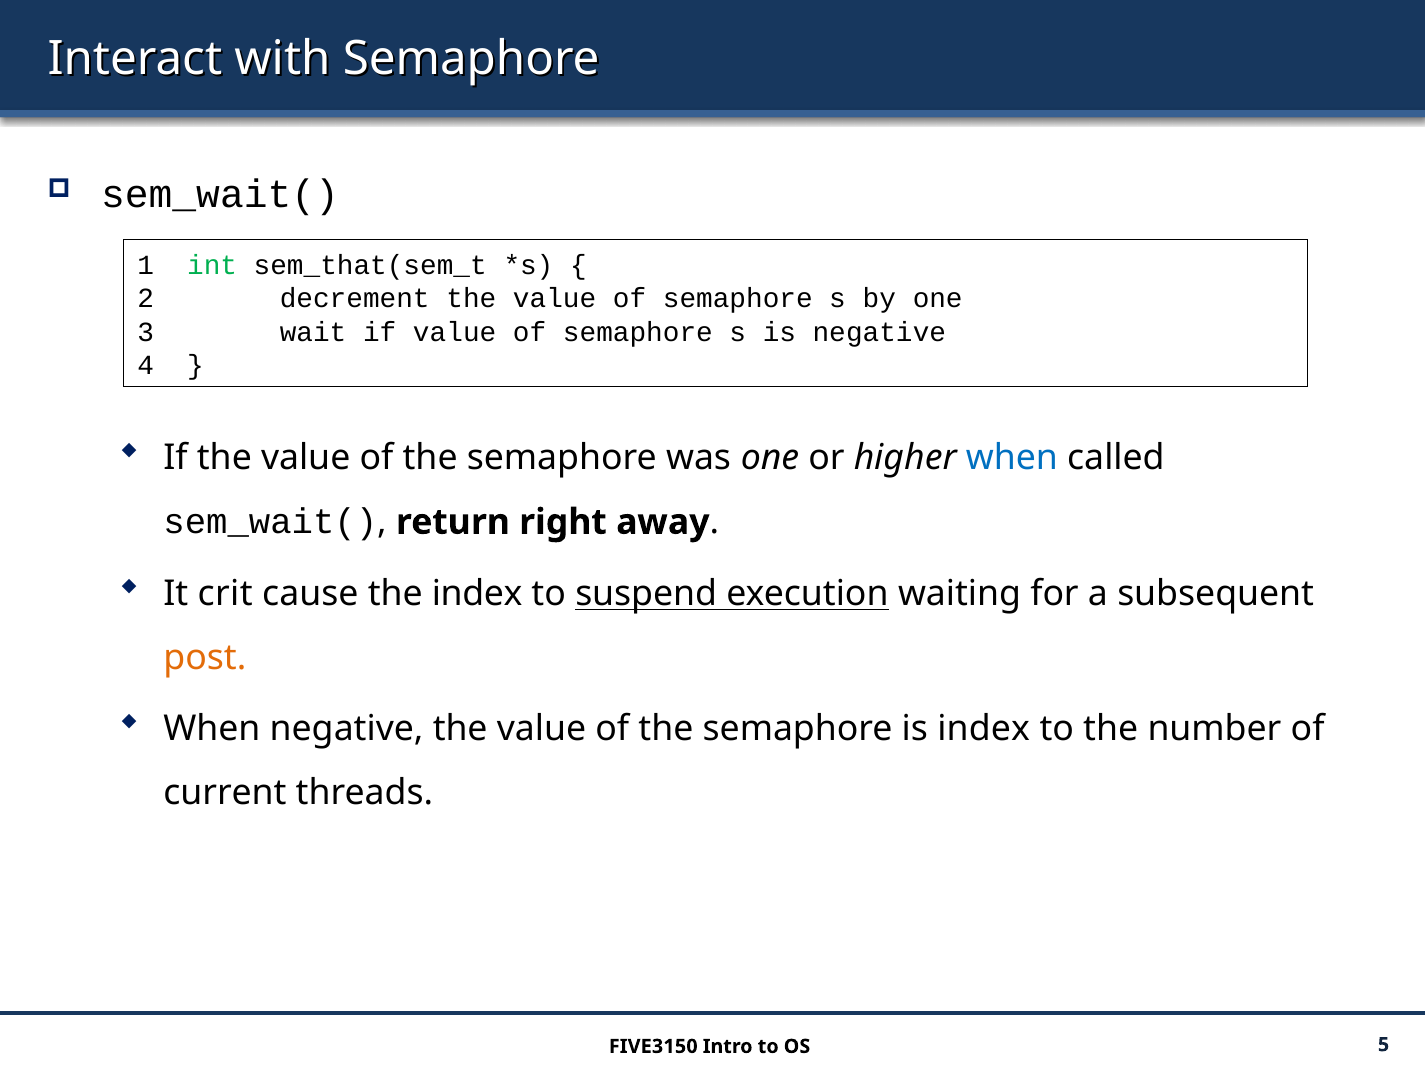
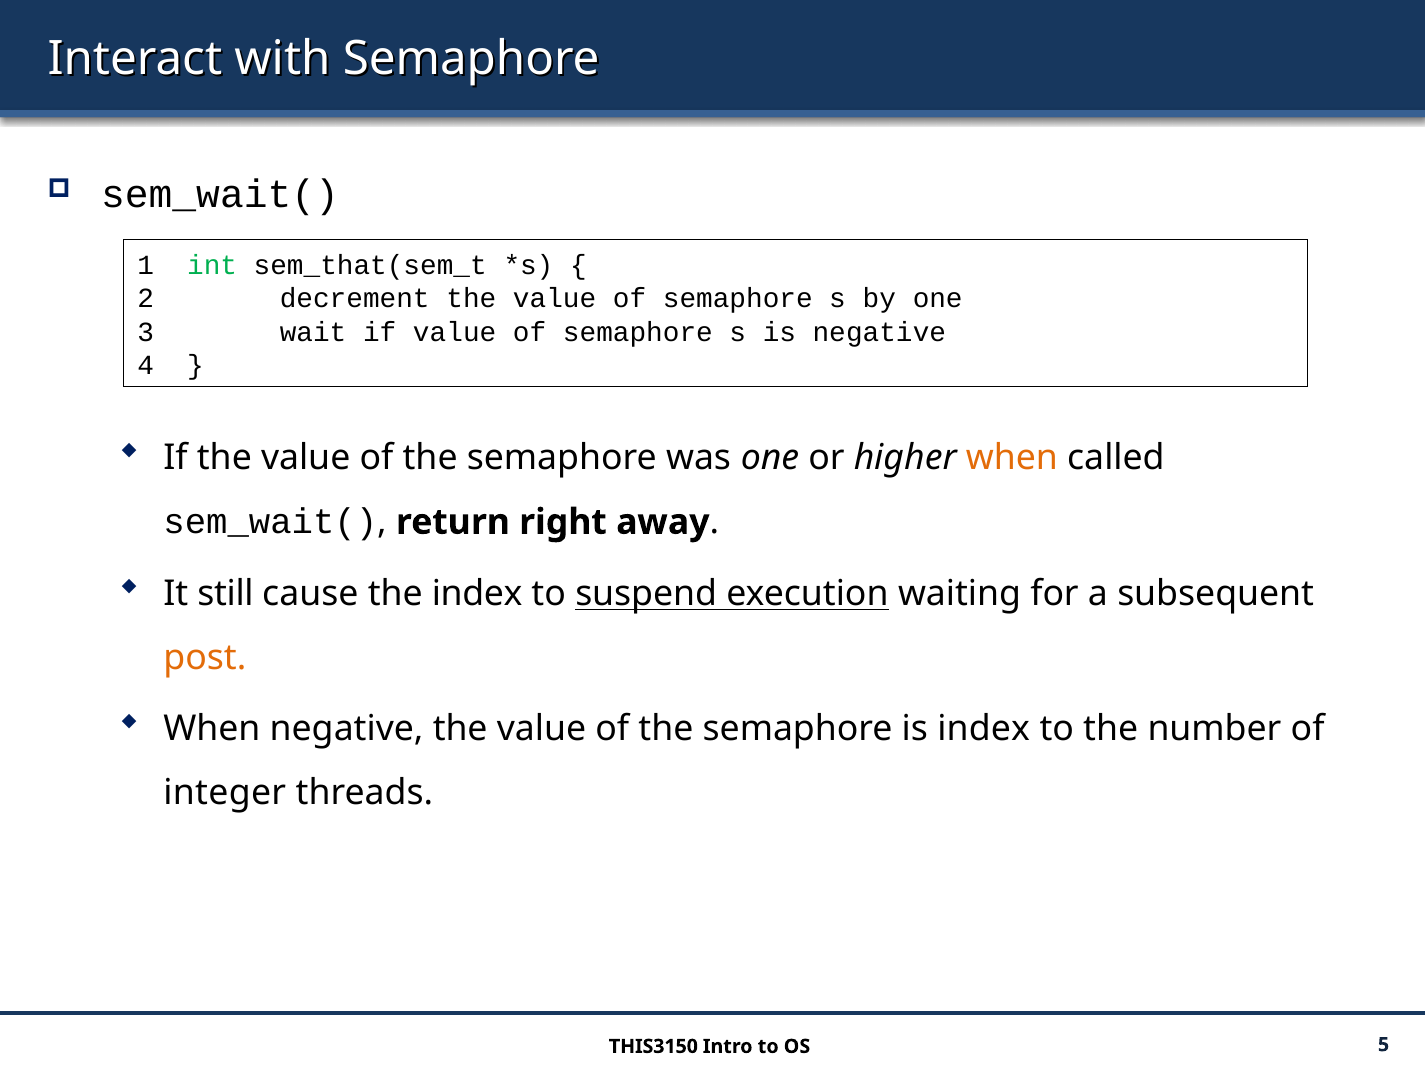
when colour: blue -> orange (1012, 458)
crit: crit -> still (226, 593)
current: current -> integer (225, 793)
FIVE3150: FIVE3150 -> THIS3150 (653, 1046)
